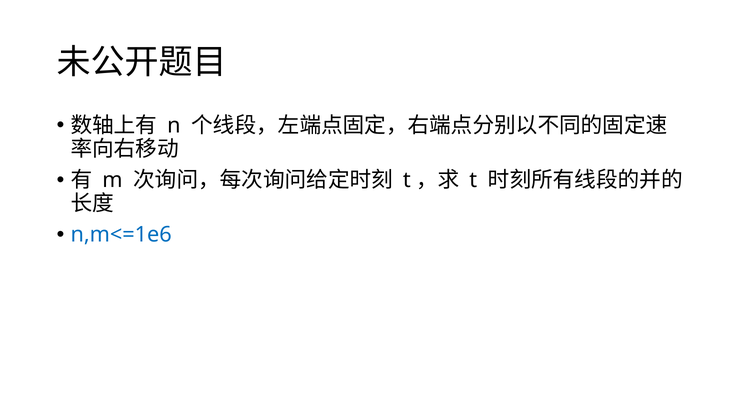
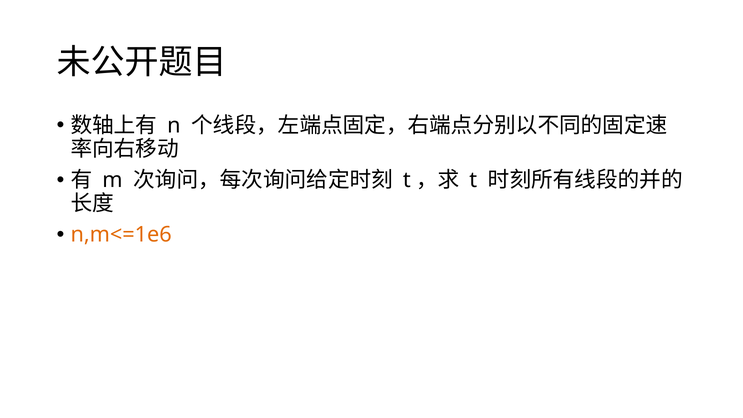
n,m<=1e6 colour: blue -> orange (121, 235)
